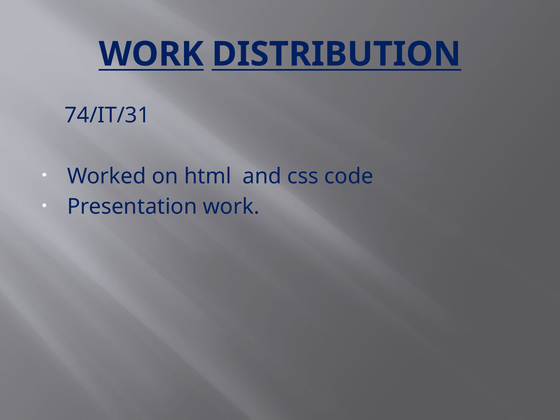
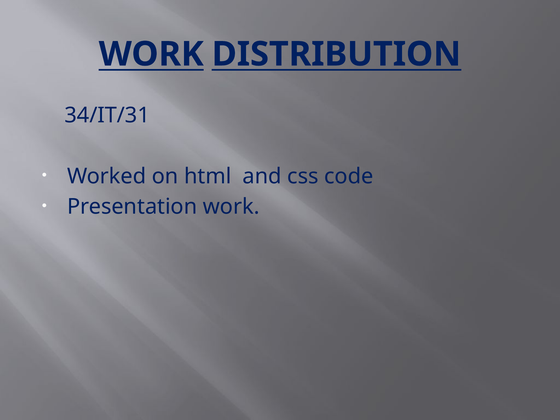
74/IT/31: 74/IT/31 -> 34/IT/31 (107, 115)
